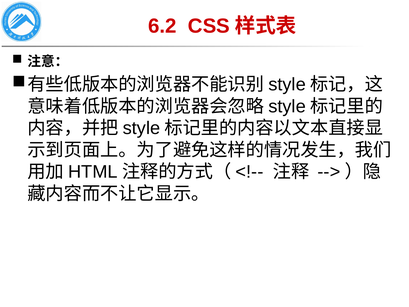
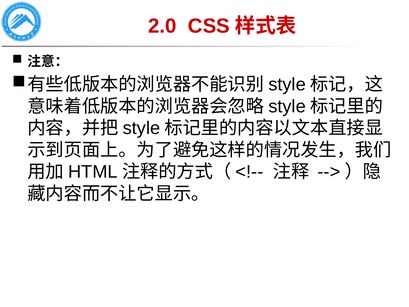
6.2: 6.2 -> 2.0 (162, 26)
